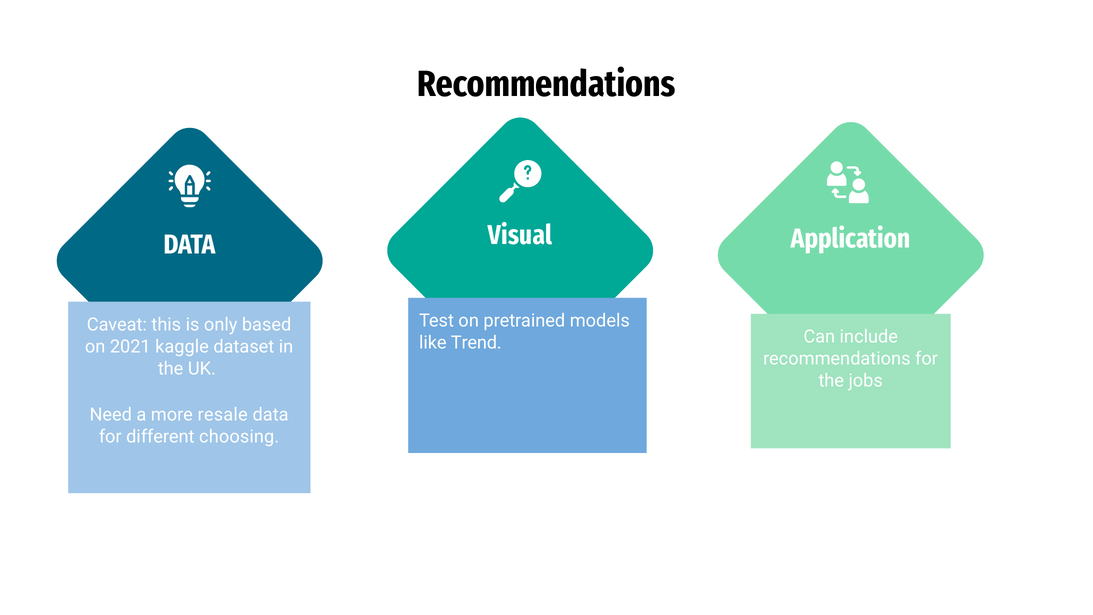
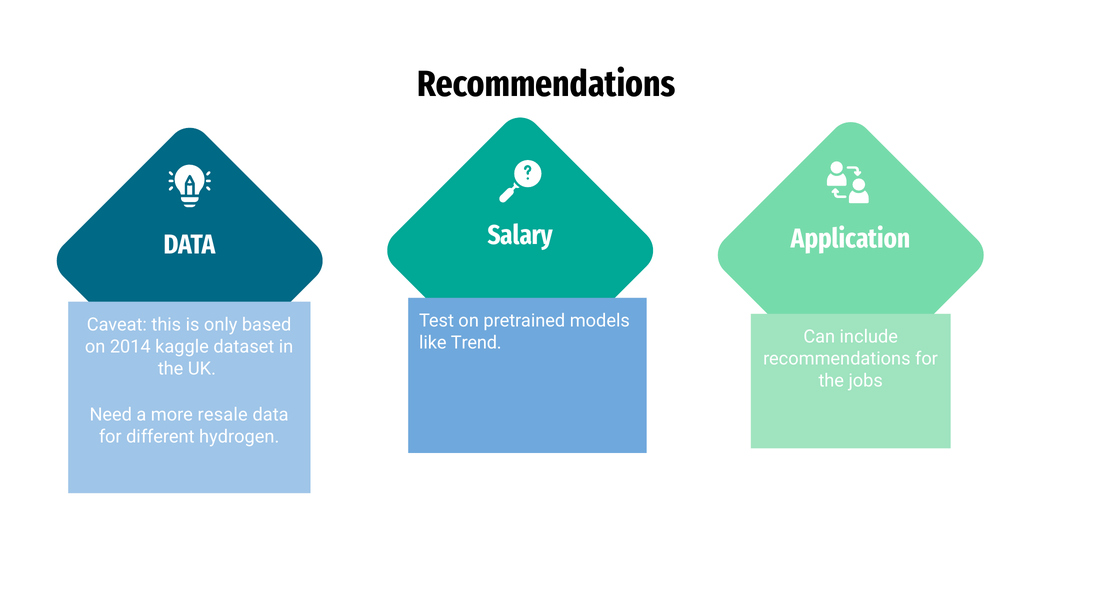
Visual: Visual -> Salary (520, 235)
2021: 2021 -> 2014 (130, 347)
choosing: choosing -> hydrogen (239, 436)
